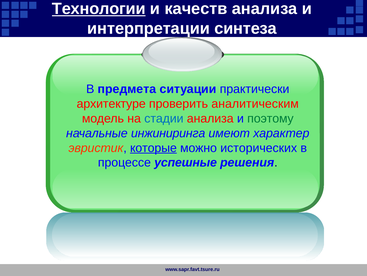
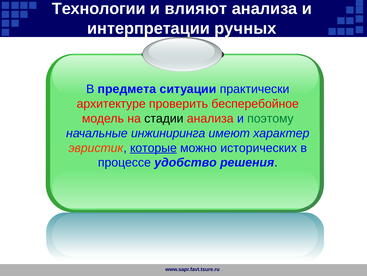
Технологии underline: present -> none (99, 9)
качеств: качеств -> влияют (196, 9)
синтеза: синтеза -> ручных (245, 28)
аналитическим: аналитическим -> бесперебойное (255, 104)
стадии colour: blue -> black (164, 118)
успешные: успешные -> удобство (185, 162)
